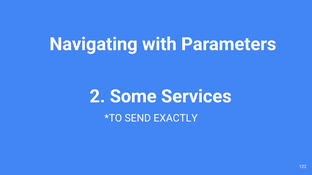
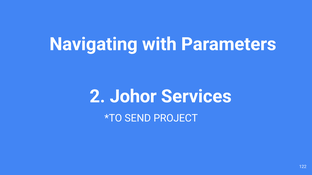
Some: Some -> Johor (133, 97)
EXACTLY: EXACTLY -> PROJECT (176, 119)
